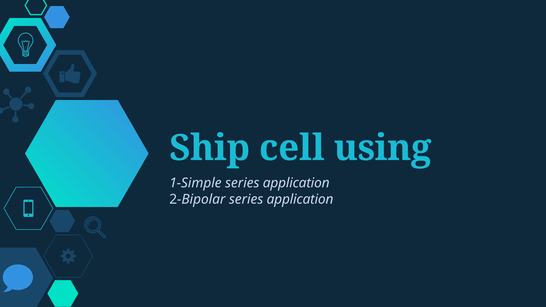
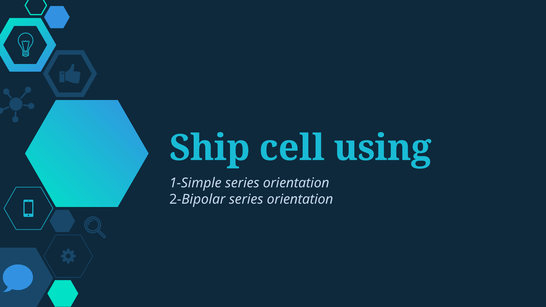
1-Simple series application: application -> orientation (296, 183)
2-Bipolar series application: application -> orientation (300, 199)
